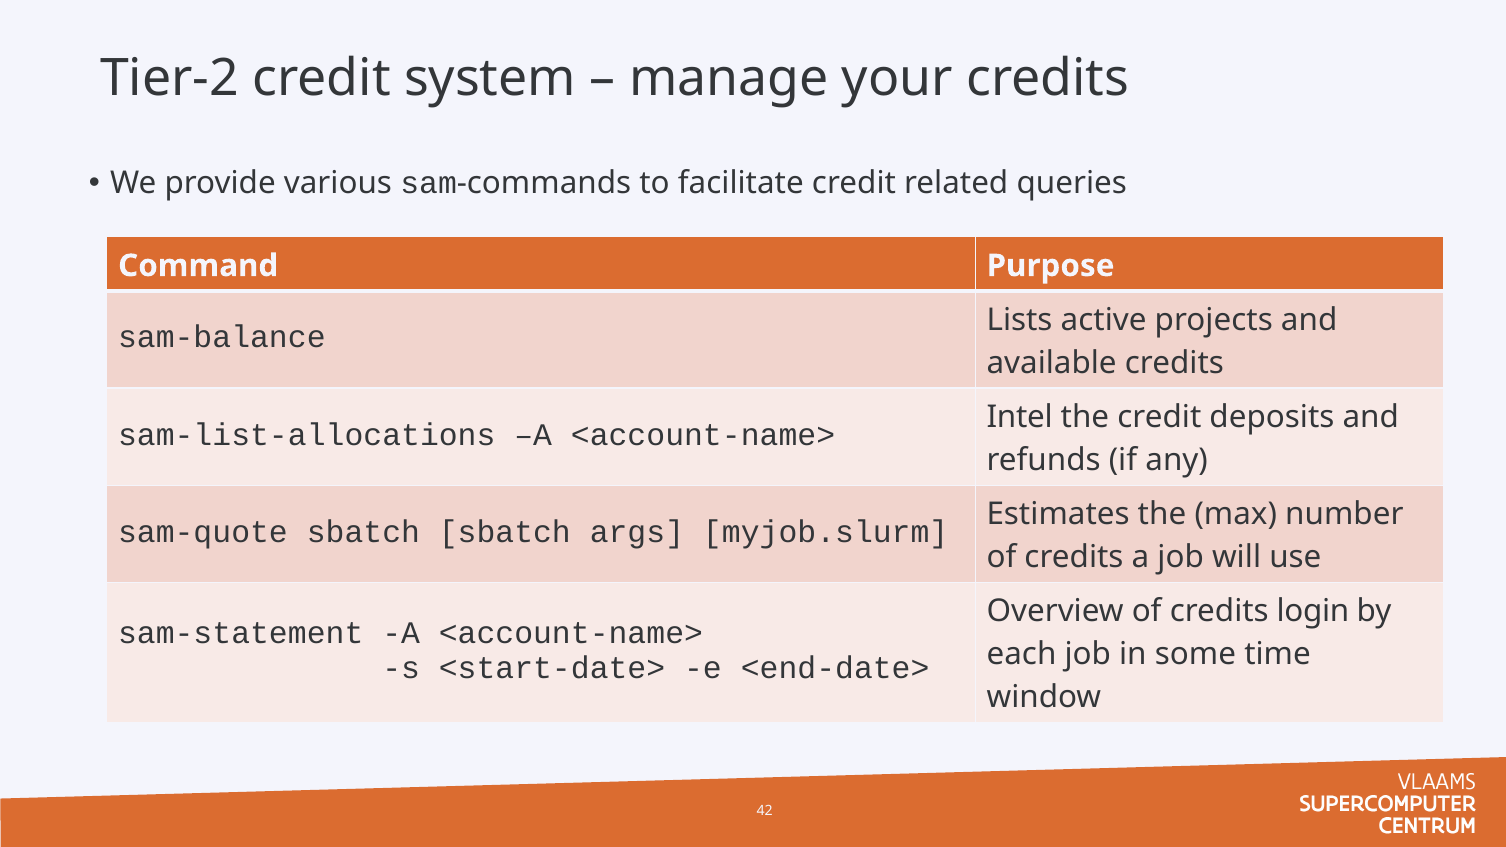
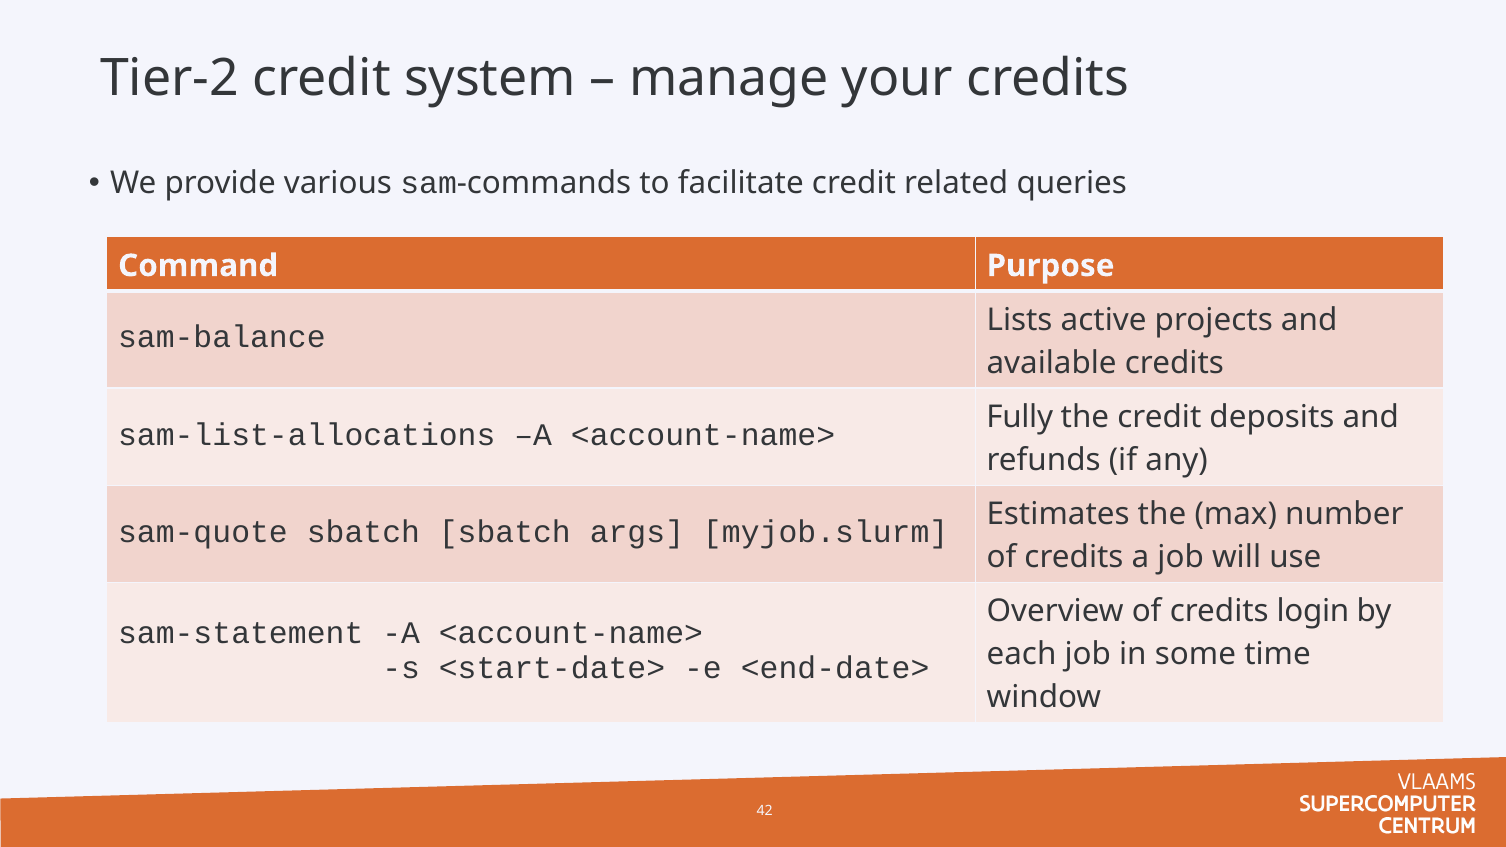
Intel: Intel -> Fully (1020, 417)
